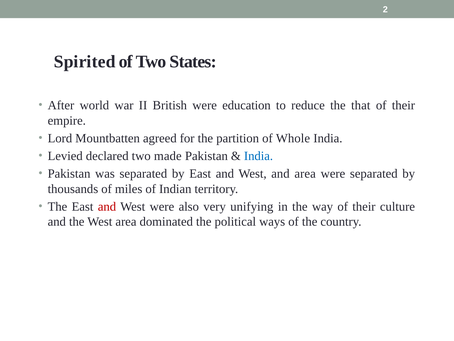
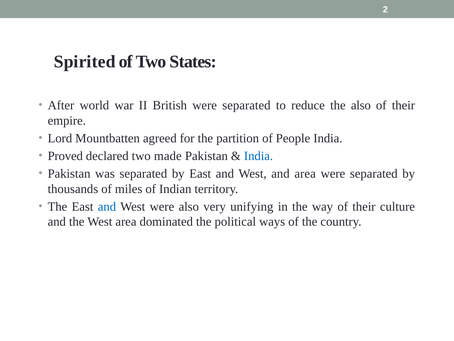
British were education: education -> separated (246, 105)
the that: that -> also (361, 105)
Whole: Whole -> People (293, 138)
Levied: Levied -> Proved (65, 156)
and colour: red -> blue (107, 206)
